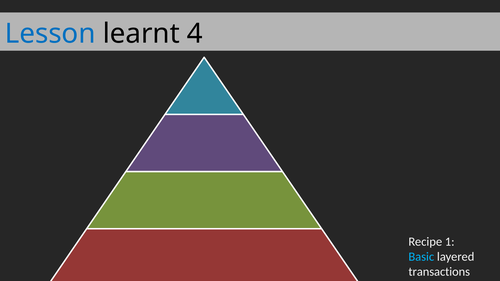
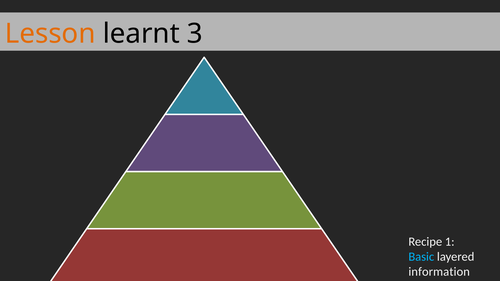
Lesson colour: blue -> orange (50, 34)
4: 4 -> 3 (195, 34)
transactions: transactions -> information (439, 272)
